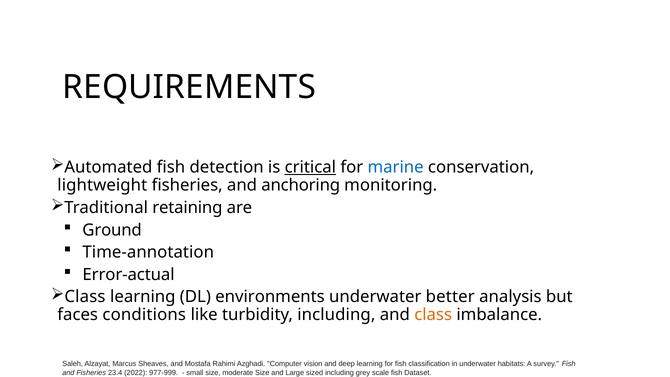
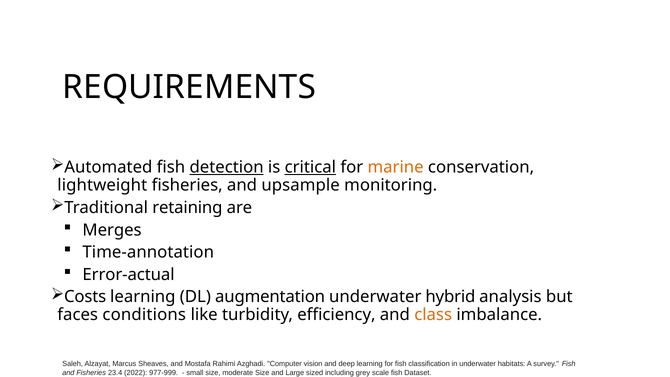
detection underline: none -> present (227, 167)
marine colour: blue -> orange (396, 167)
anchoring: anchoring -> upsample (301, 185)
Ground: Ground -> Merges (112, 230)
Class: Class -> Costs (85, 297)
environments: environments -> augmentation (270, 297)
better: better -> hybrid (450, 297)
turbidity including: including -> efficiency (336, 315)
